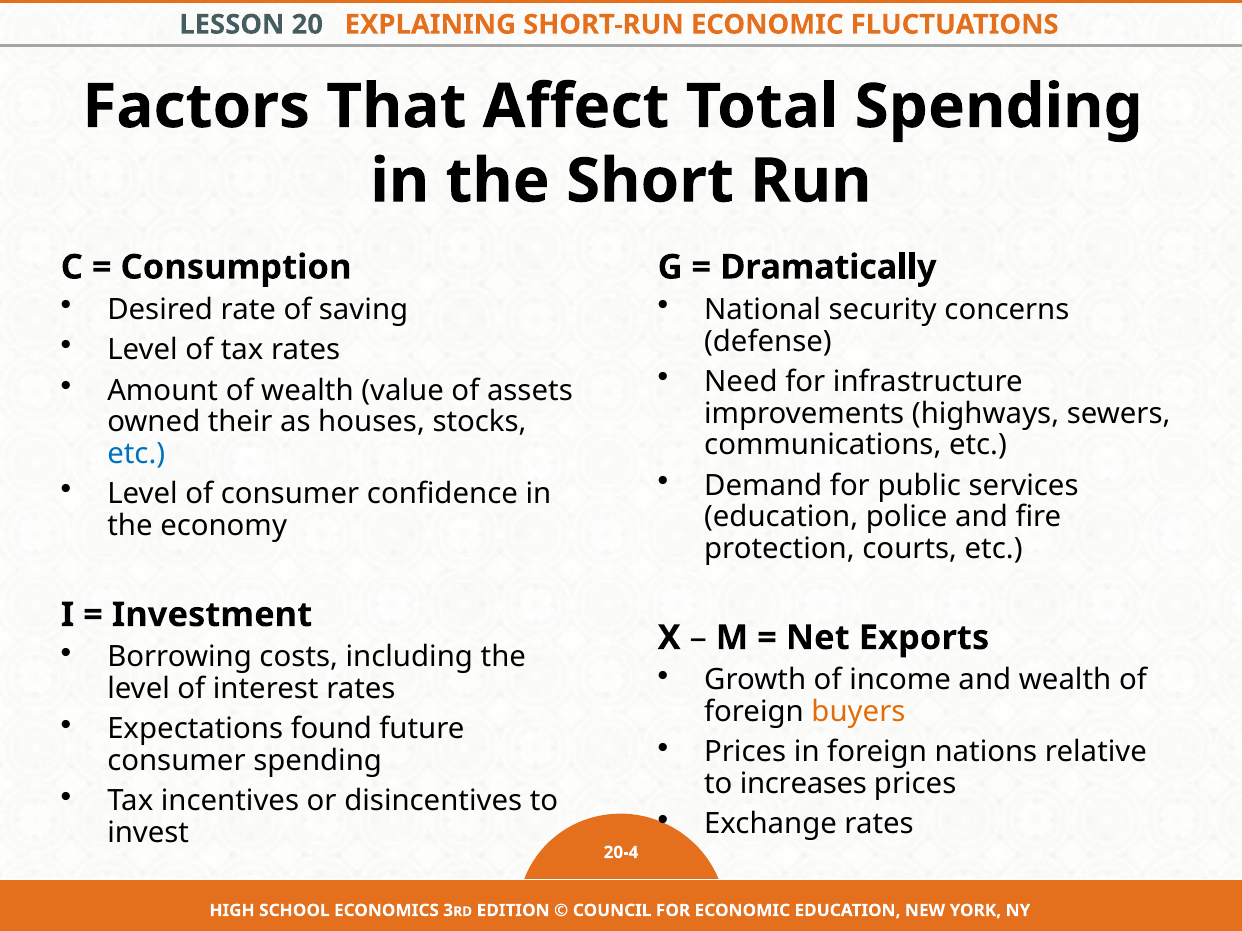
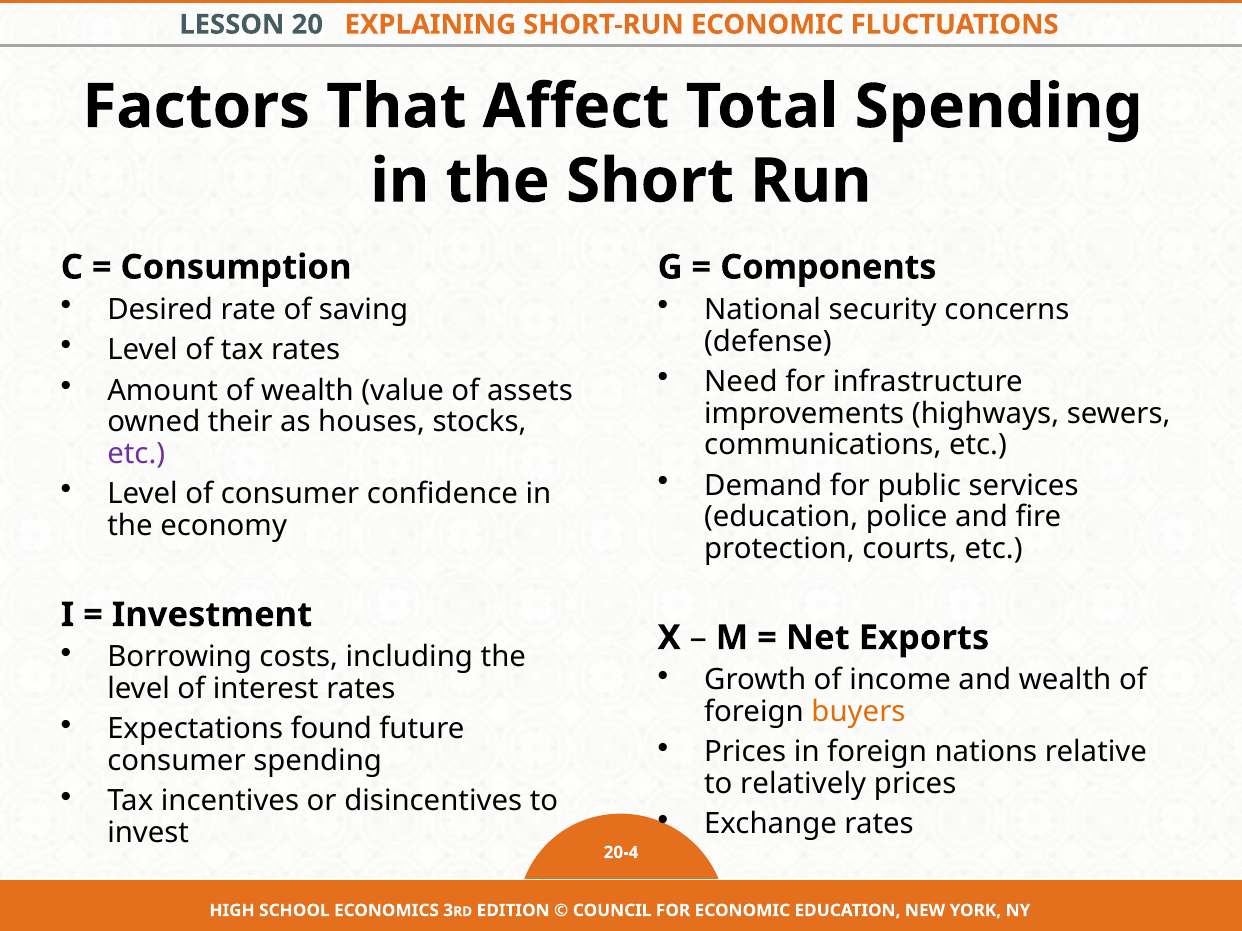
Dramatically: Dramatically -> Components (828, 267)
etc colour: blue -> purple (136, 454)
increases: increases -> relatively (803, 784)
